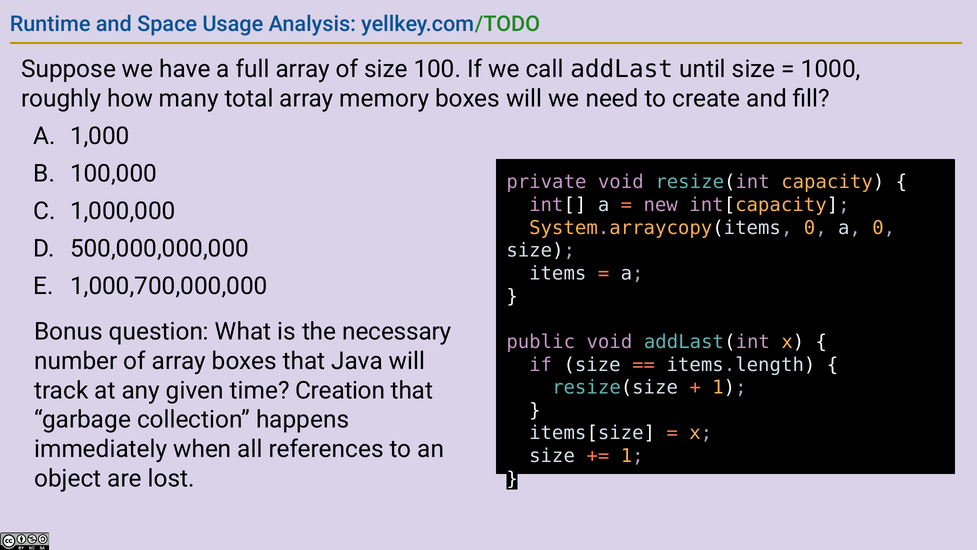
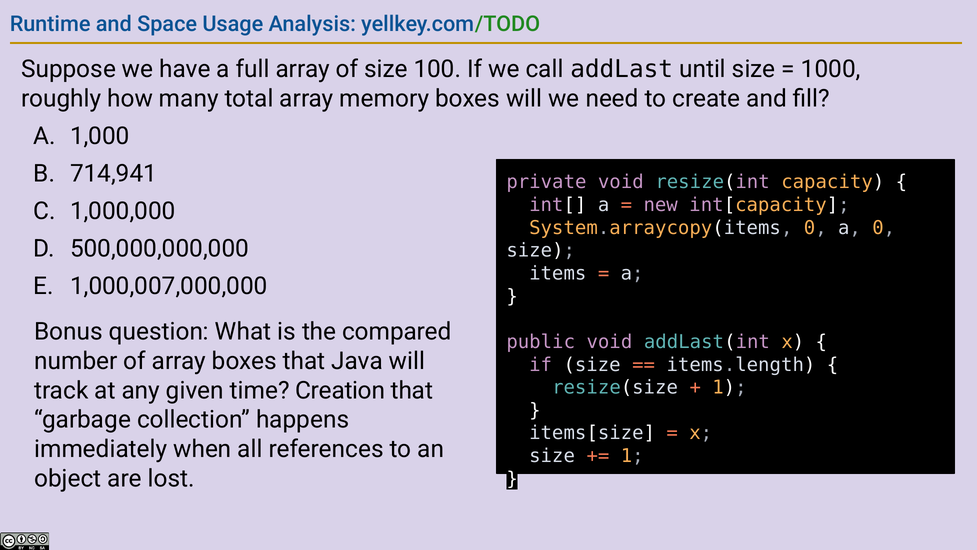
100,000: 100,000 -> 714,941 (114, 173)
1,000,700,000,000: 1,000,700,000,000 -> 1,000,007,000,000 (169, 286)
necessary: necessary -> compared (397, 332)
